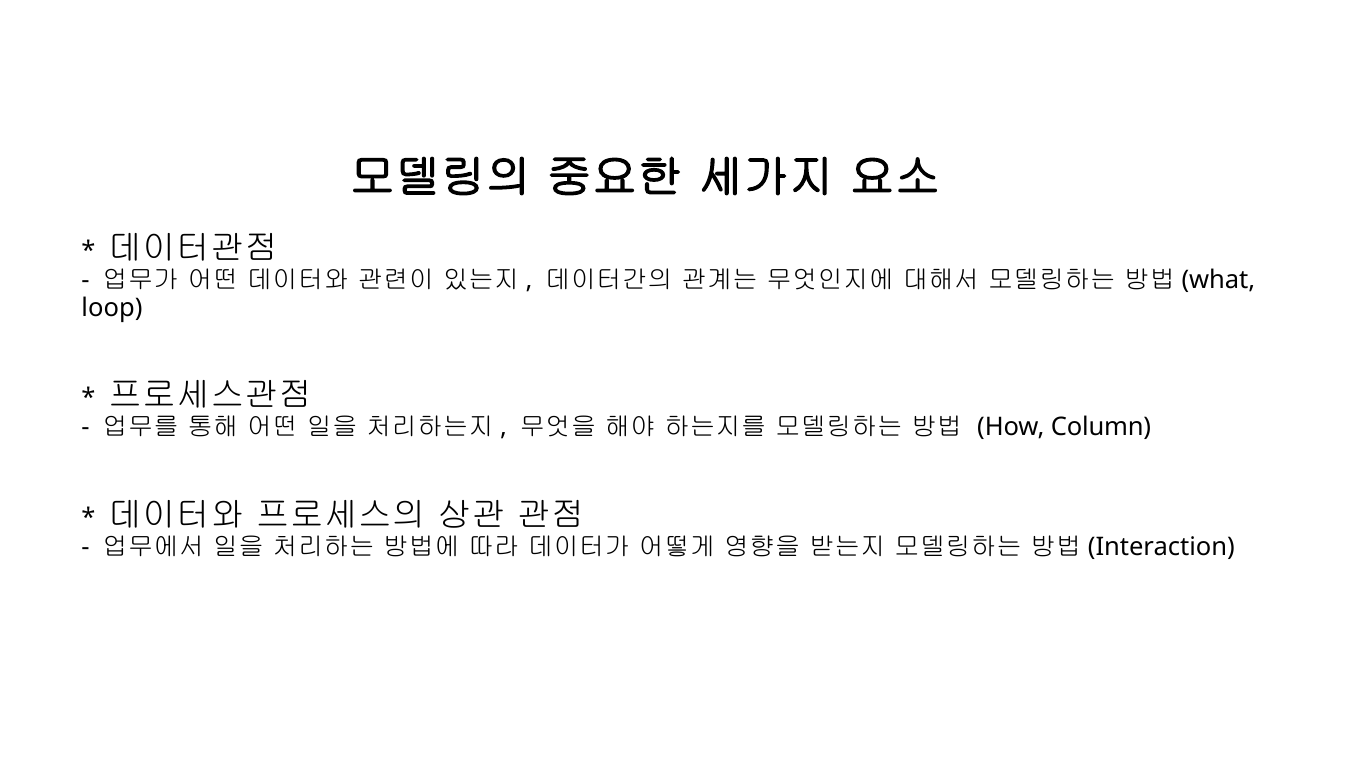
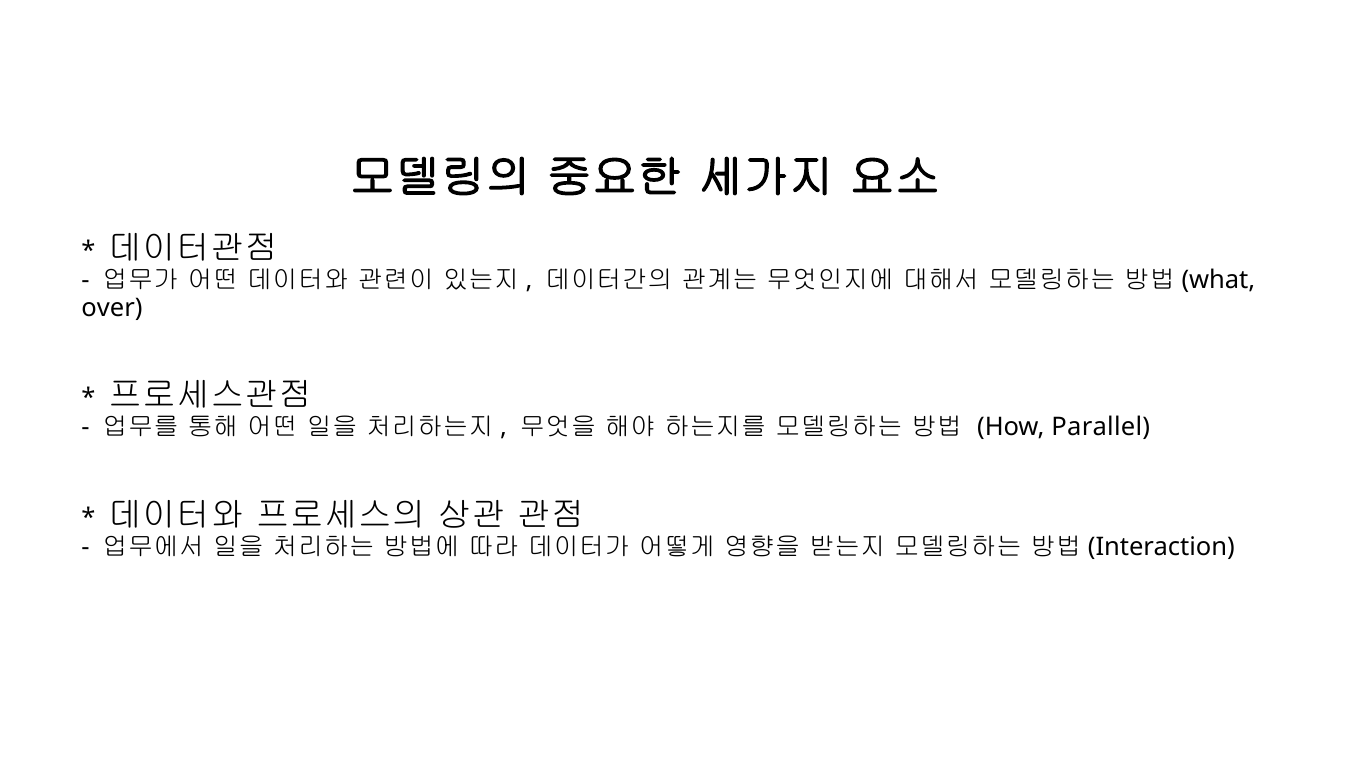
loop: loop -> over (112, 308)
Column: Column -> Parallel (1101, 427)
